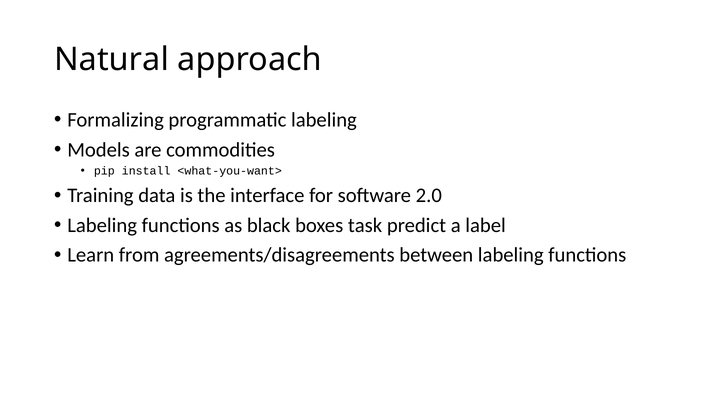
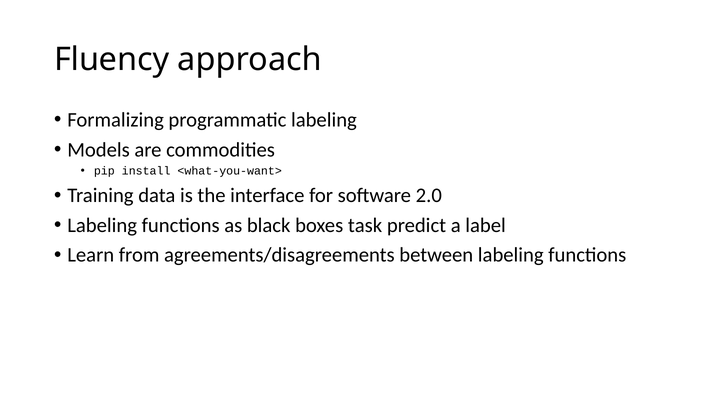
Natural: Natural -> Fluency (112, 60)
